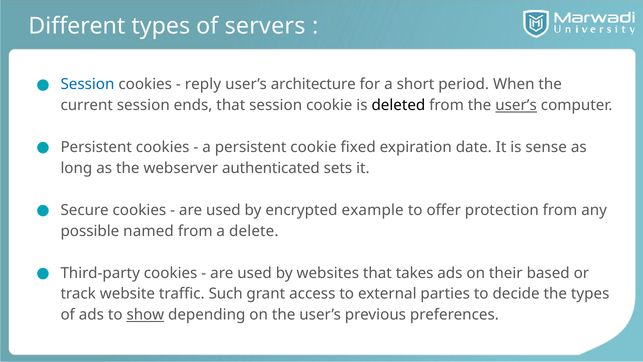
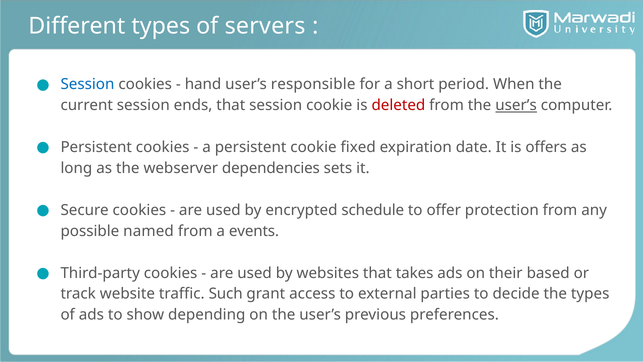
reply: reply -> hand (203, 84)
architecture: architecture -> responsible (313, 84)
deleted colour: black -> red (398, 105)
sense: sense -> offers (546, 147)
authenticated: authenticated -> dependencies (271, 168)
example: example -> schedule (373, 210)
delete: delete -> events (254, 231)
show underline: present -> none (145, 315)
